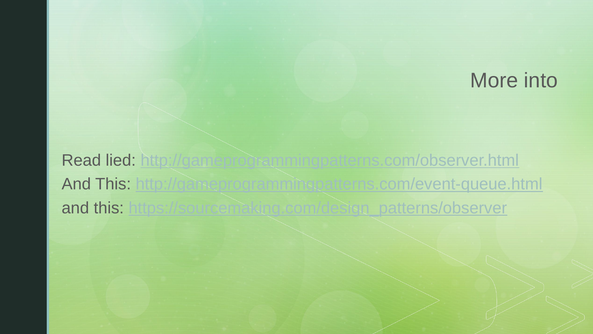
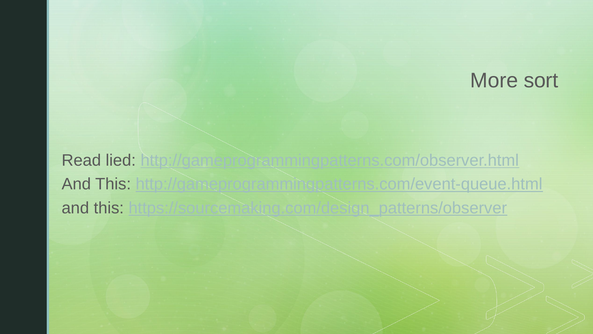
into: into -> sort (541, 80)
